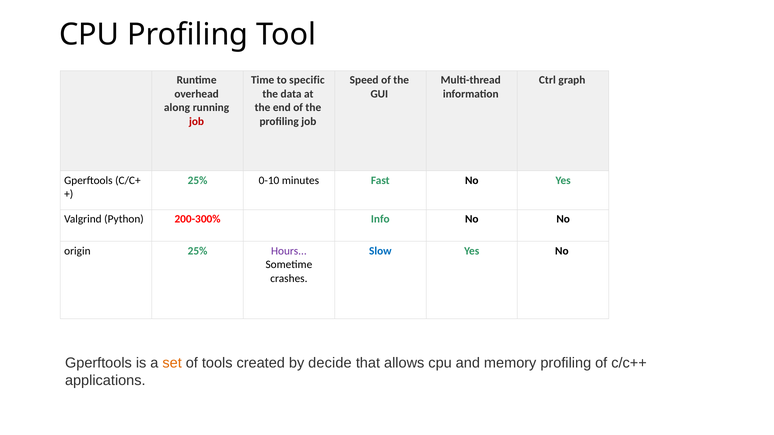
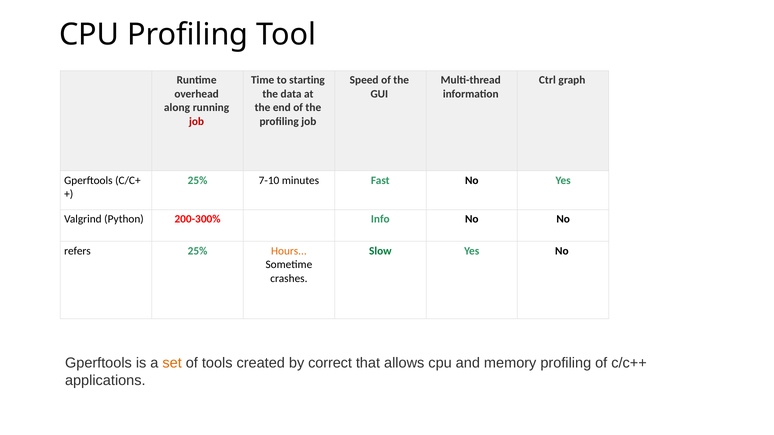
specific: specific -> starting (307, 80)
0-10: 0-10 -> 7-10 (269, 181)
origin: origin -> refers (77, 251)
Hours colour: purple -> orange (289, 251)
Slow colour: blue -> green (380, 251)
decide: decide -> correct (330, 363)
